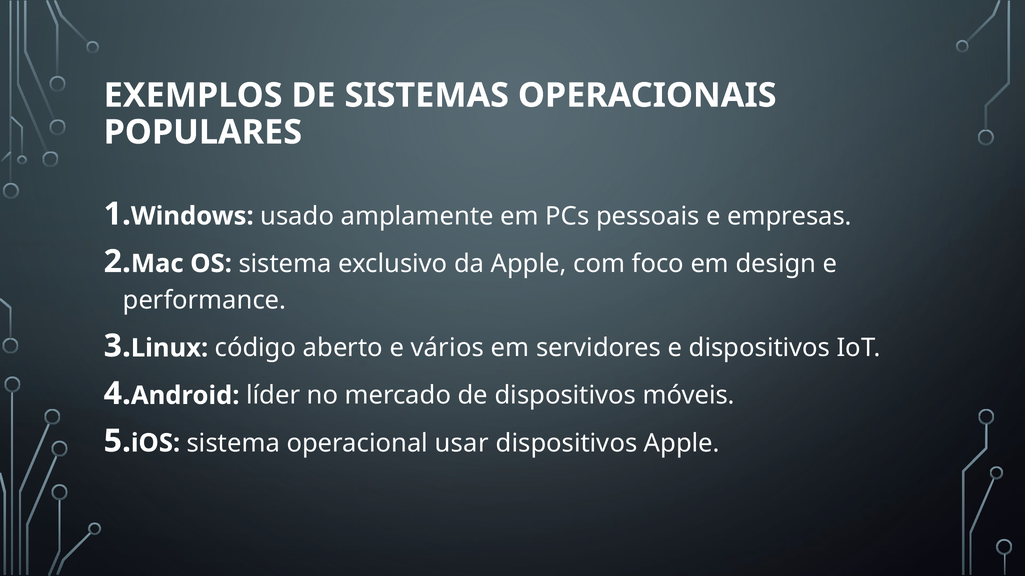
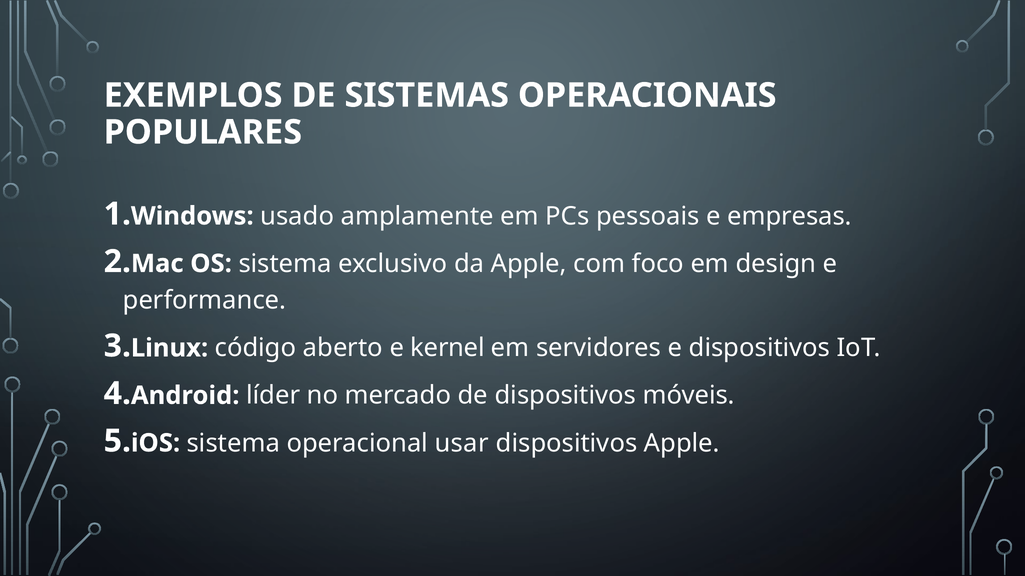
vários: vários -> kernel (448, 348)
